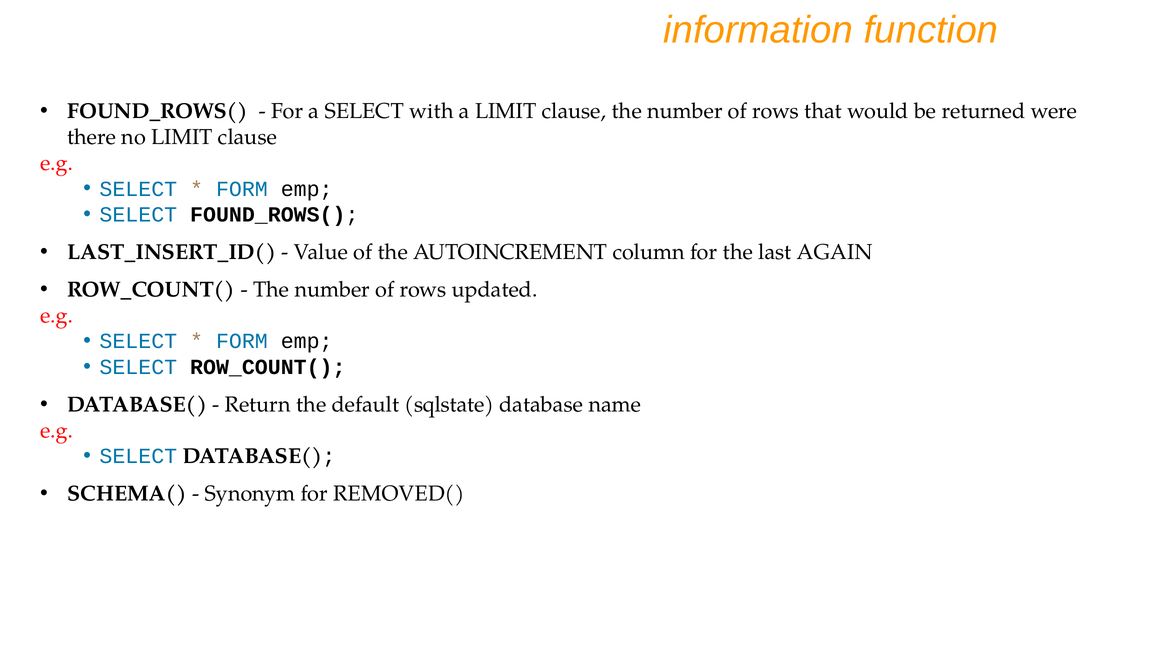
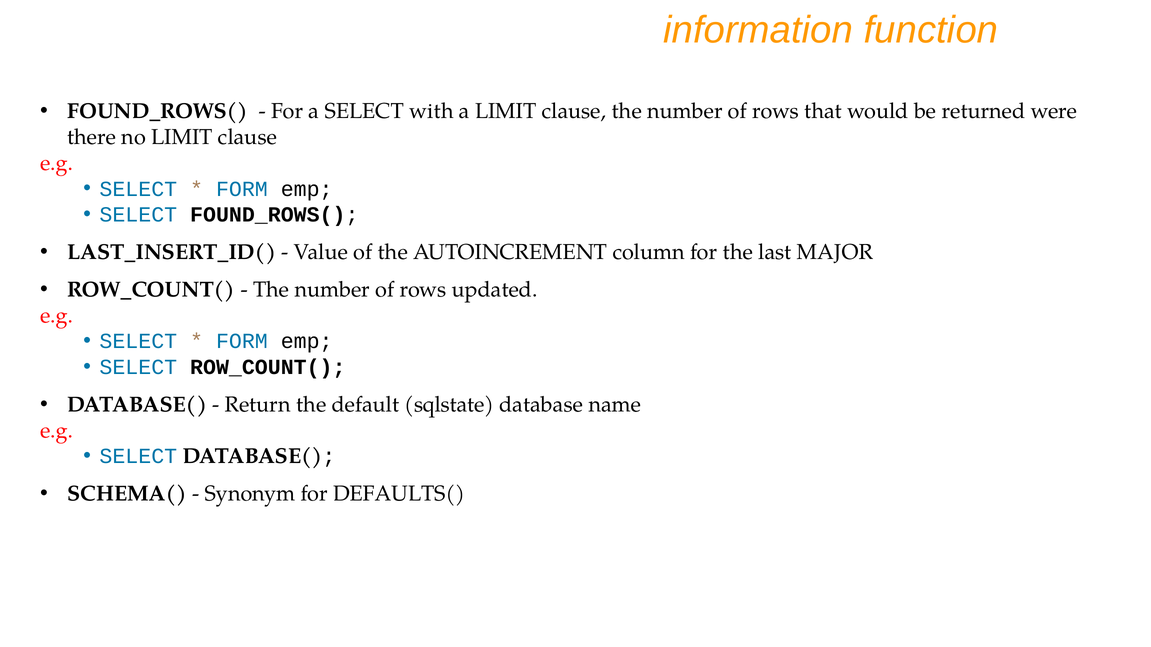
AGAIN: AGAIN -> MAJOR (835, 252)
REMOVED(: REMOVED( -> DEFAULTS( (399, 494)
